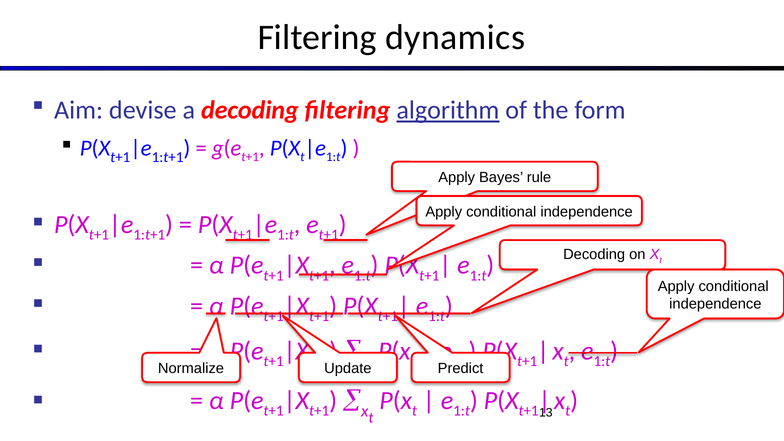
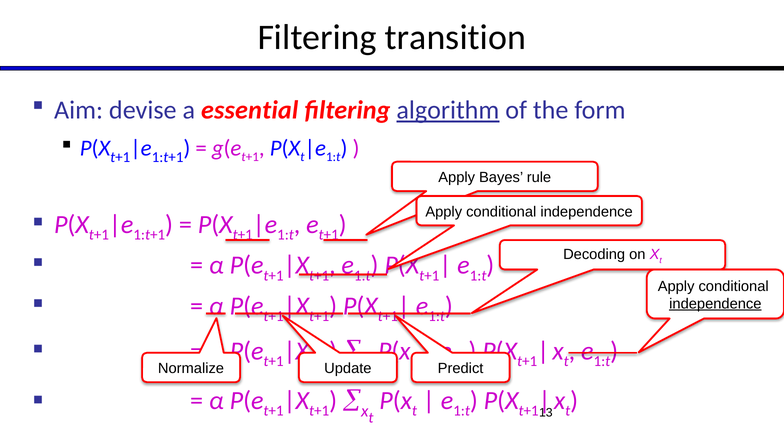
dynamics: dynamics -> transition (455, 38)
a decoding: decoding -> essential (250, 110)
independence underline: none -> present (715, 304)
